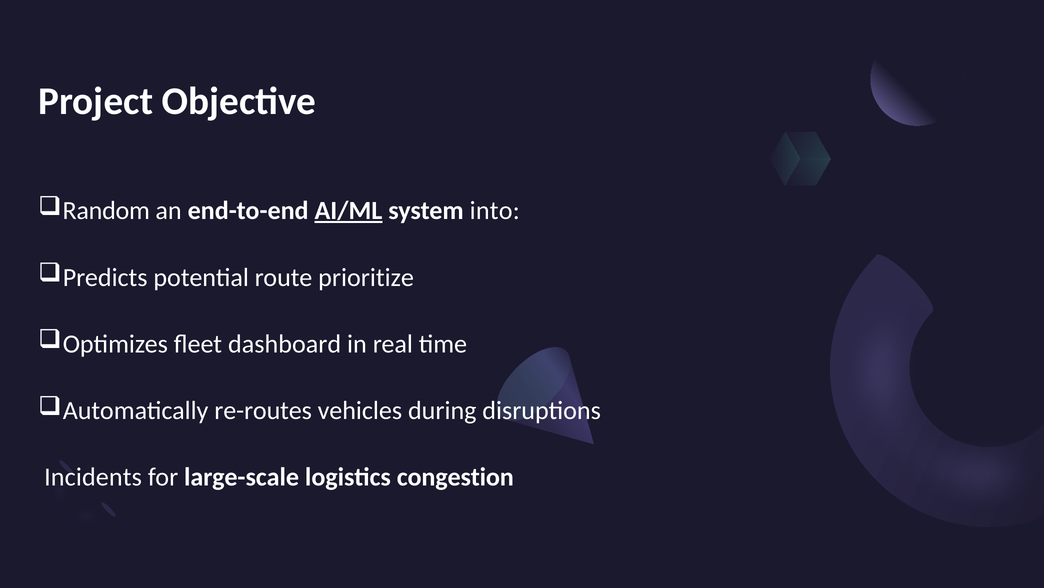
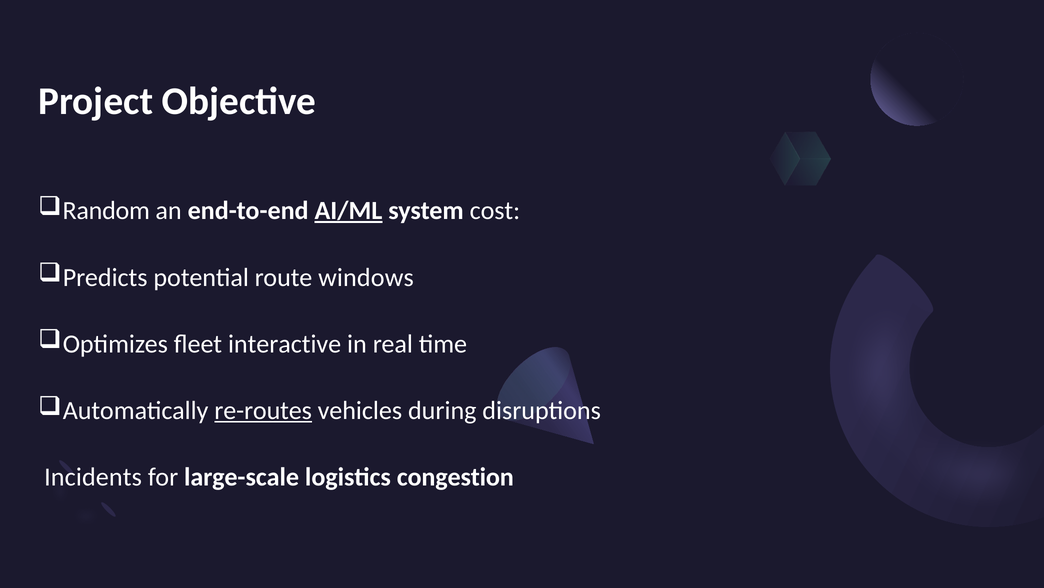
into: into -> cost (495, 210)
prioritize: prioritize -> windows (366, 277)
dashboard: dashboard -> interactive (285, 344)
re-routes underline: none -> present (263, 410)
